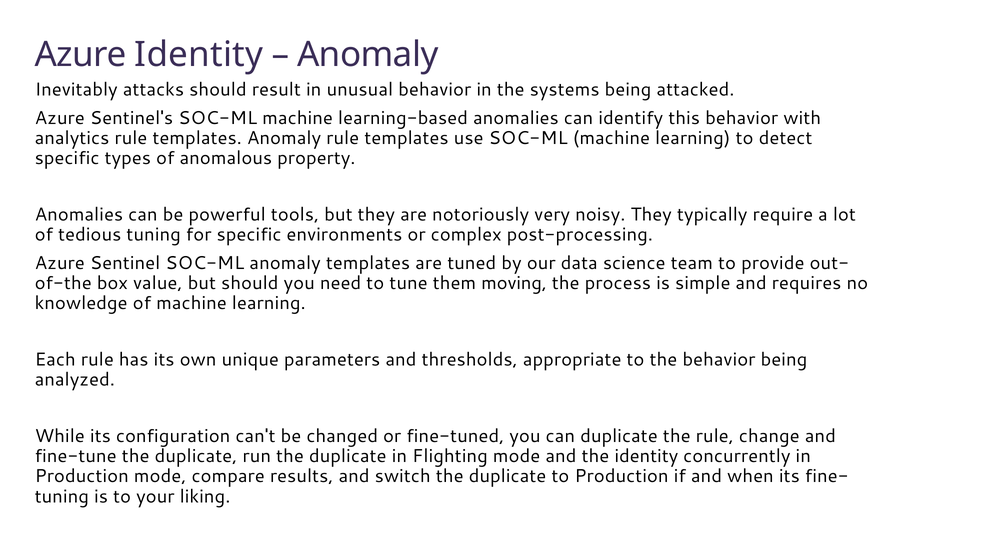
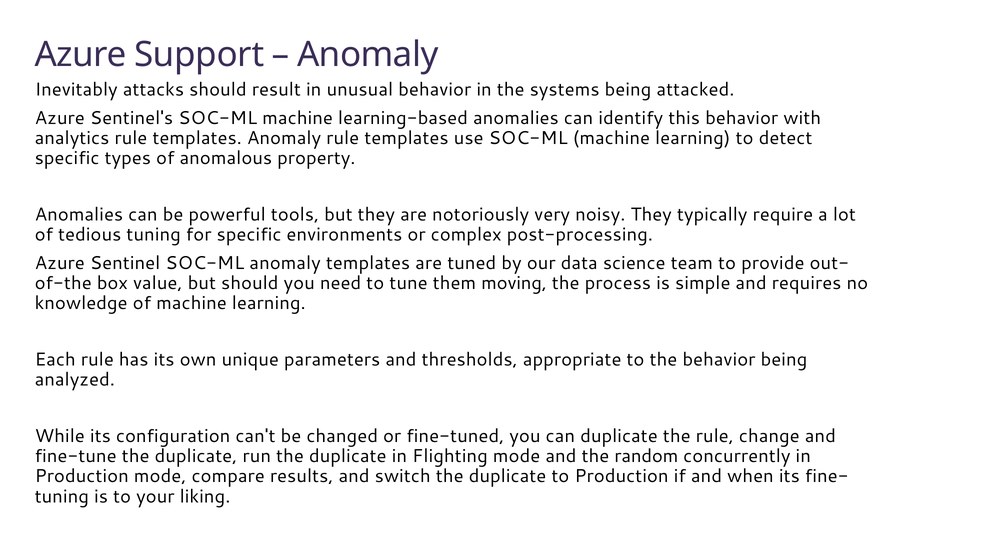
Azure Identity: Identity -> Support (199, 55)
the identity: identity -> random (646, 456)
